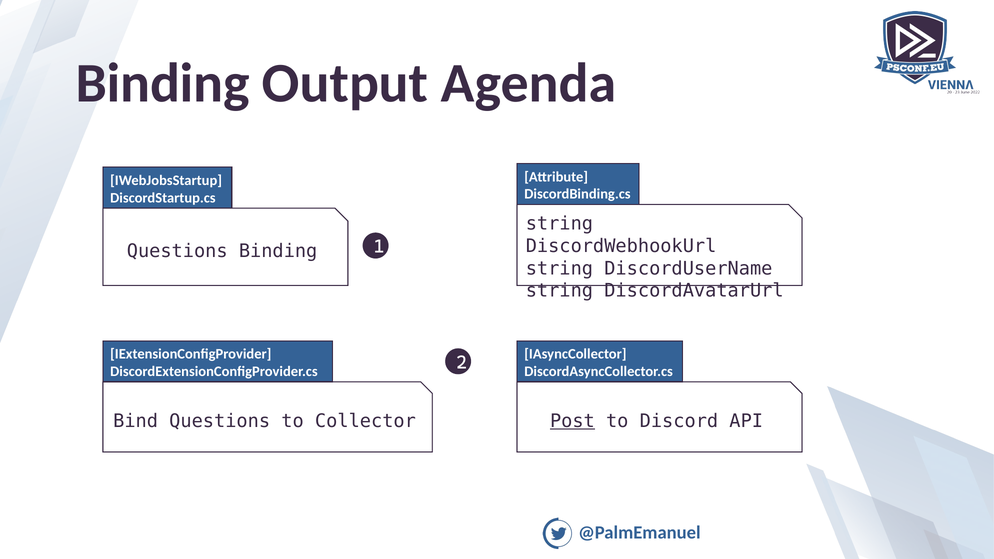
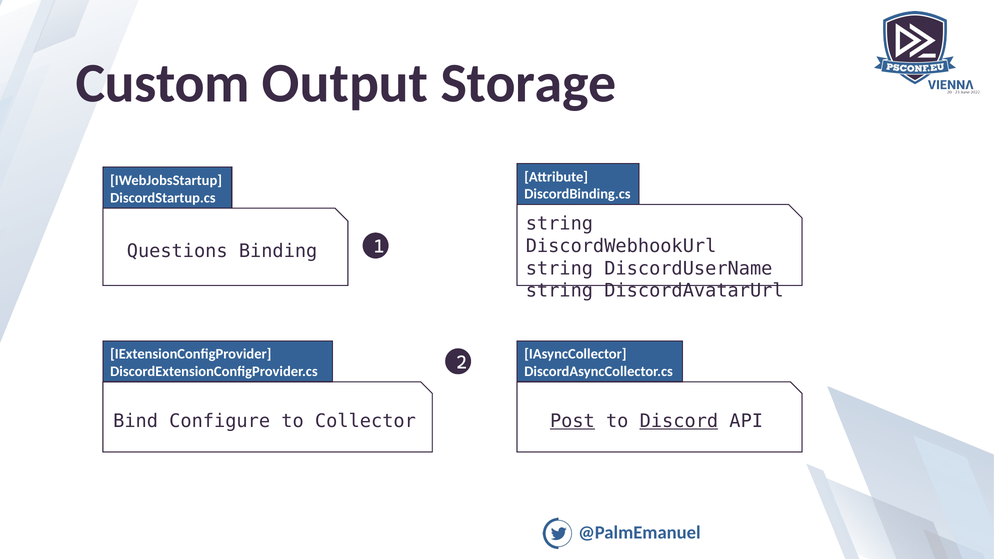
Binding: Binding -> Custom (163, 83)
Agenda: Agenda -> Storage (529, 83)
Bind Questions: Questions -> Configure (220, 421)
Discord underline: none -> present (679, 421)
